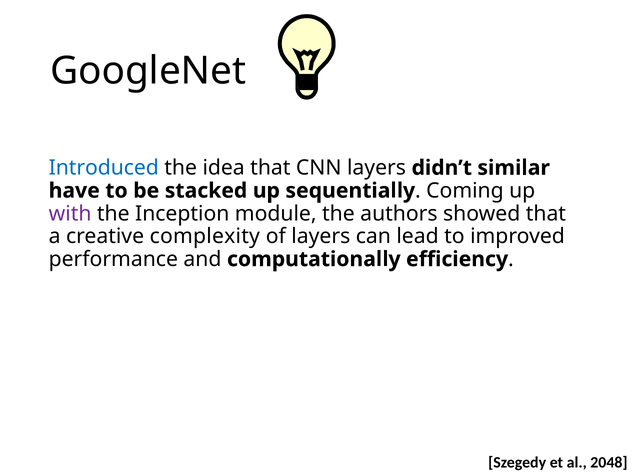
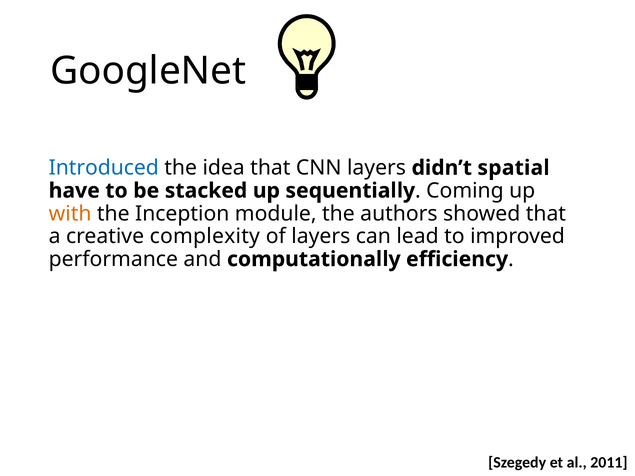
similar: similar -> spatial (514, 168)
with colour: purple -> orange (70, 214)
2048: 2048 -> 2011 (609, 463)
